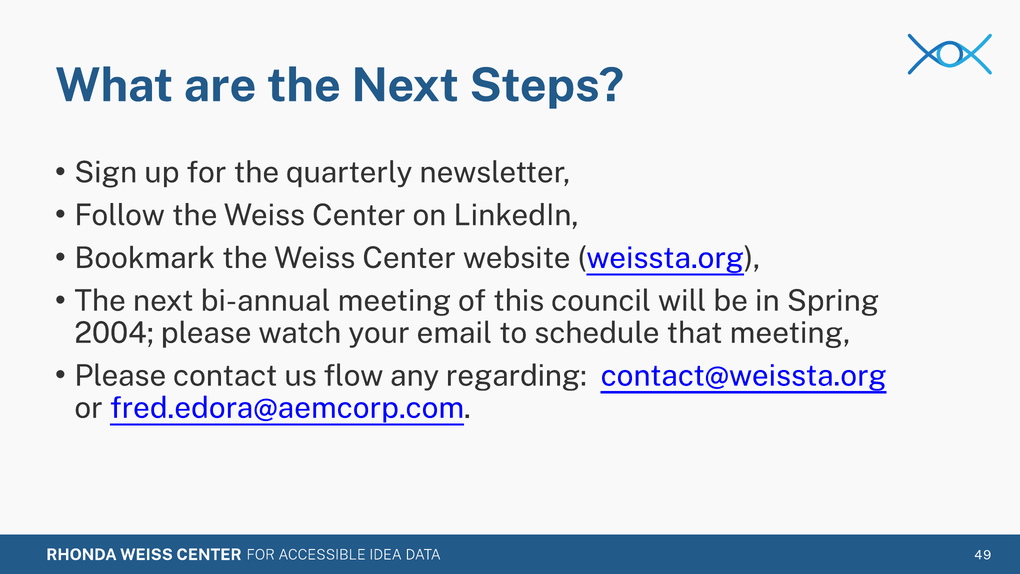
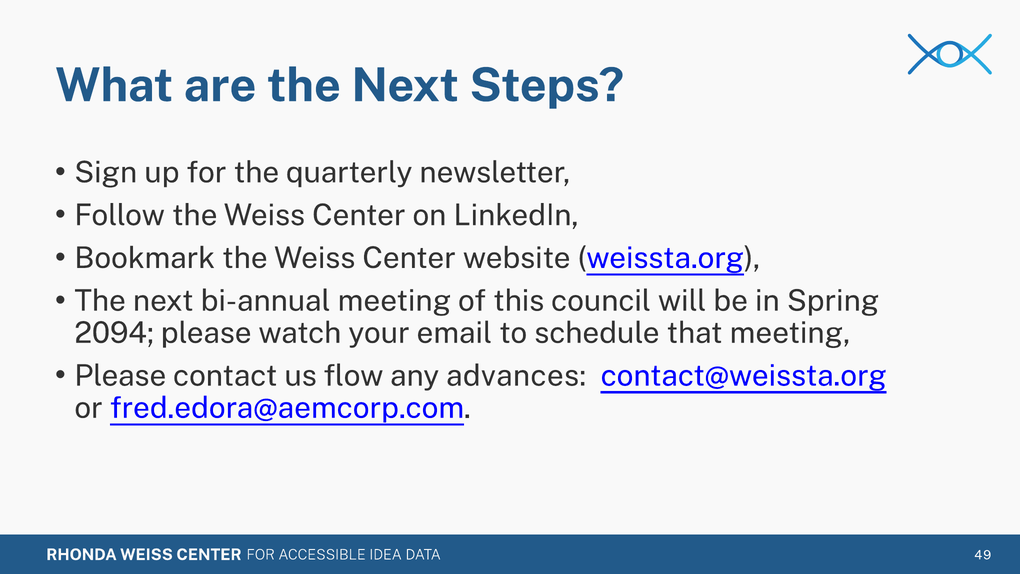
2004: 2004 -> 2094 (114, 333)
regarding: regarding -> advances (516, 376)
